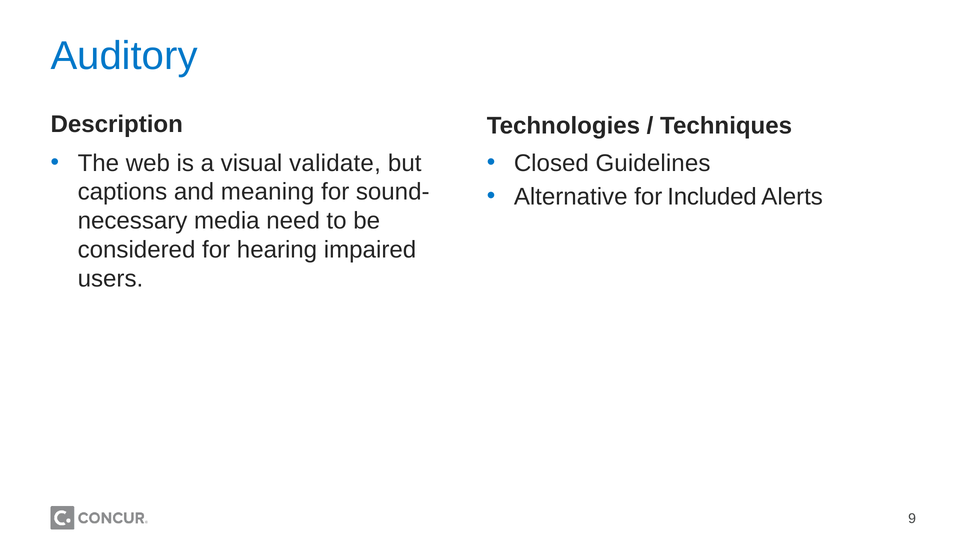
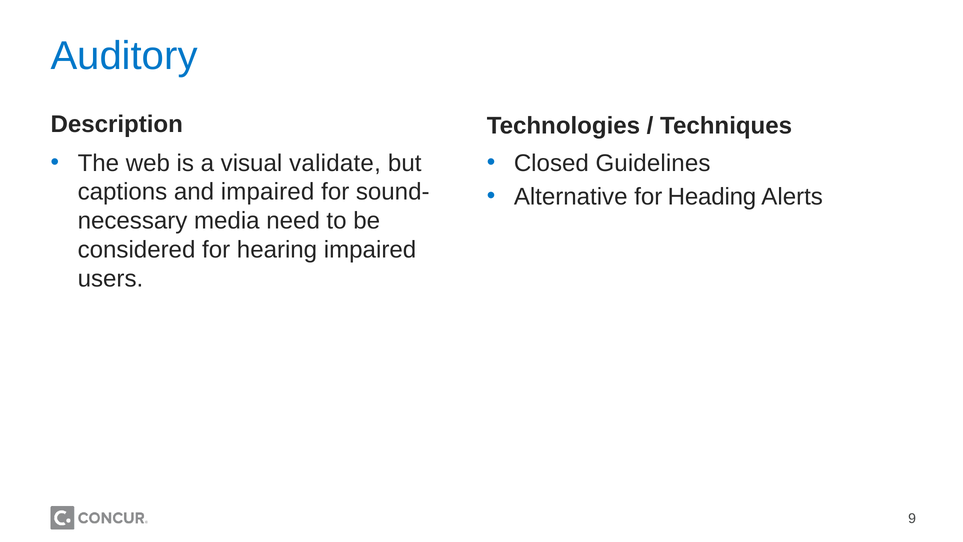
and meaning: meaning -> impaired (268, 192)
Included: Included -> Heading (712, 197)
